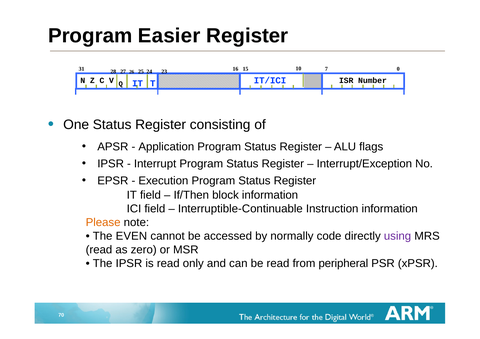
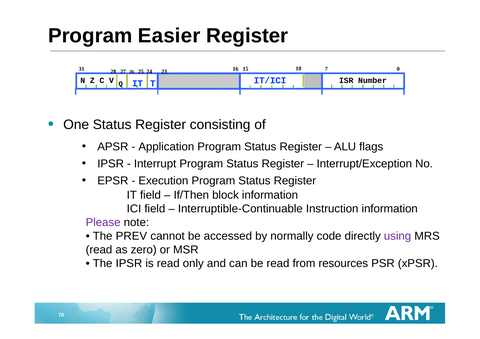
Please colour: orange -> purple (103, 222)
EVEN: EVEN -> PREV (131, 236)
peripheral: peripheral -> resources (343, 264)
